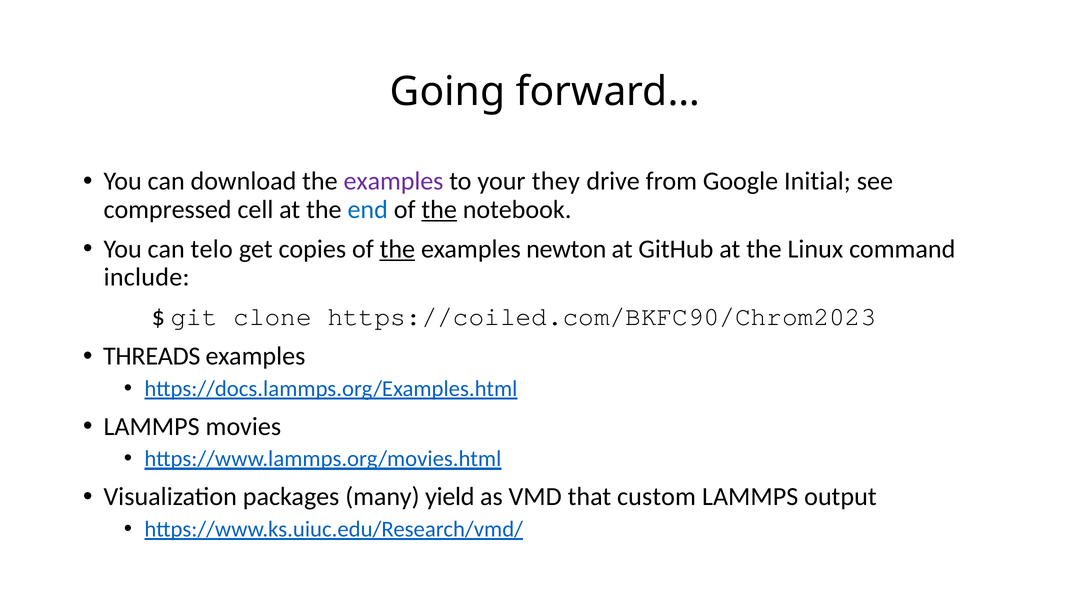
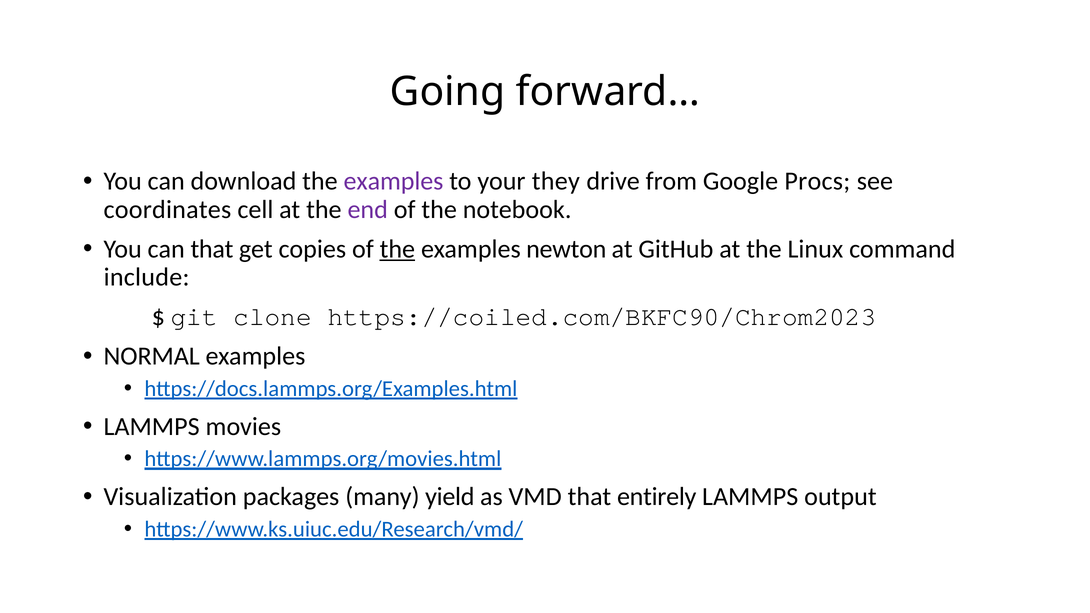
Initial: Initial -> Procs (817, 181)
compressed: compressed -> coordinates (167, 209)
end colour: blue -> purple (368, 209)
the underline: present -> none (439, 209)
can telo: telo -> that (212, 249)
THREADS: THREADS -> NORMAL (152, 356)
custom: custom -> entirely (657, 497)
